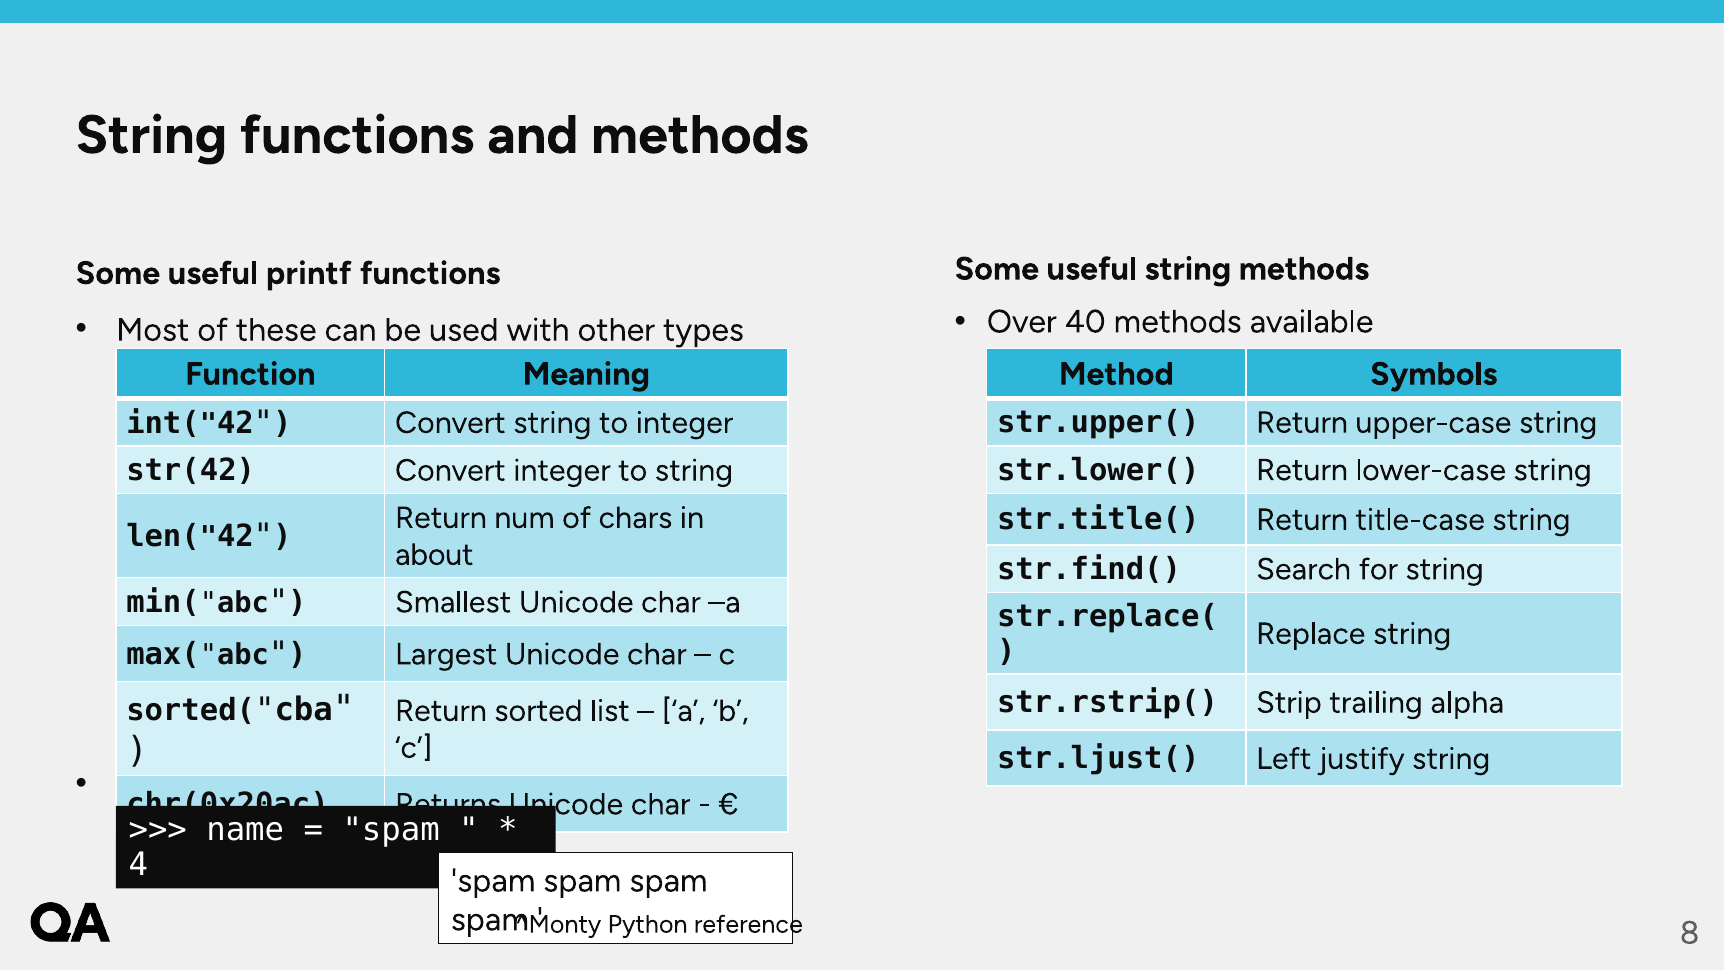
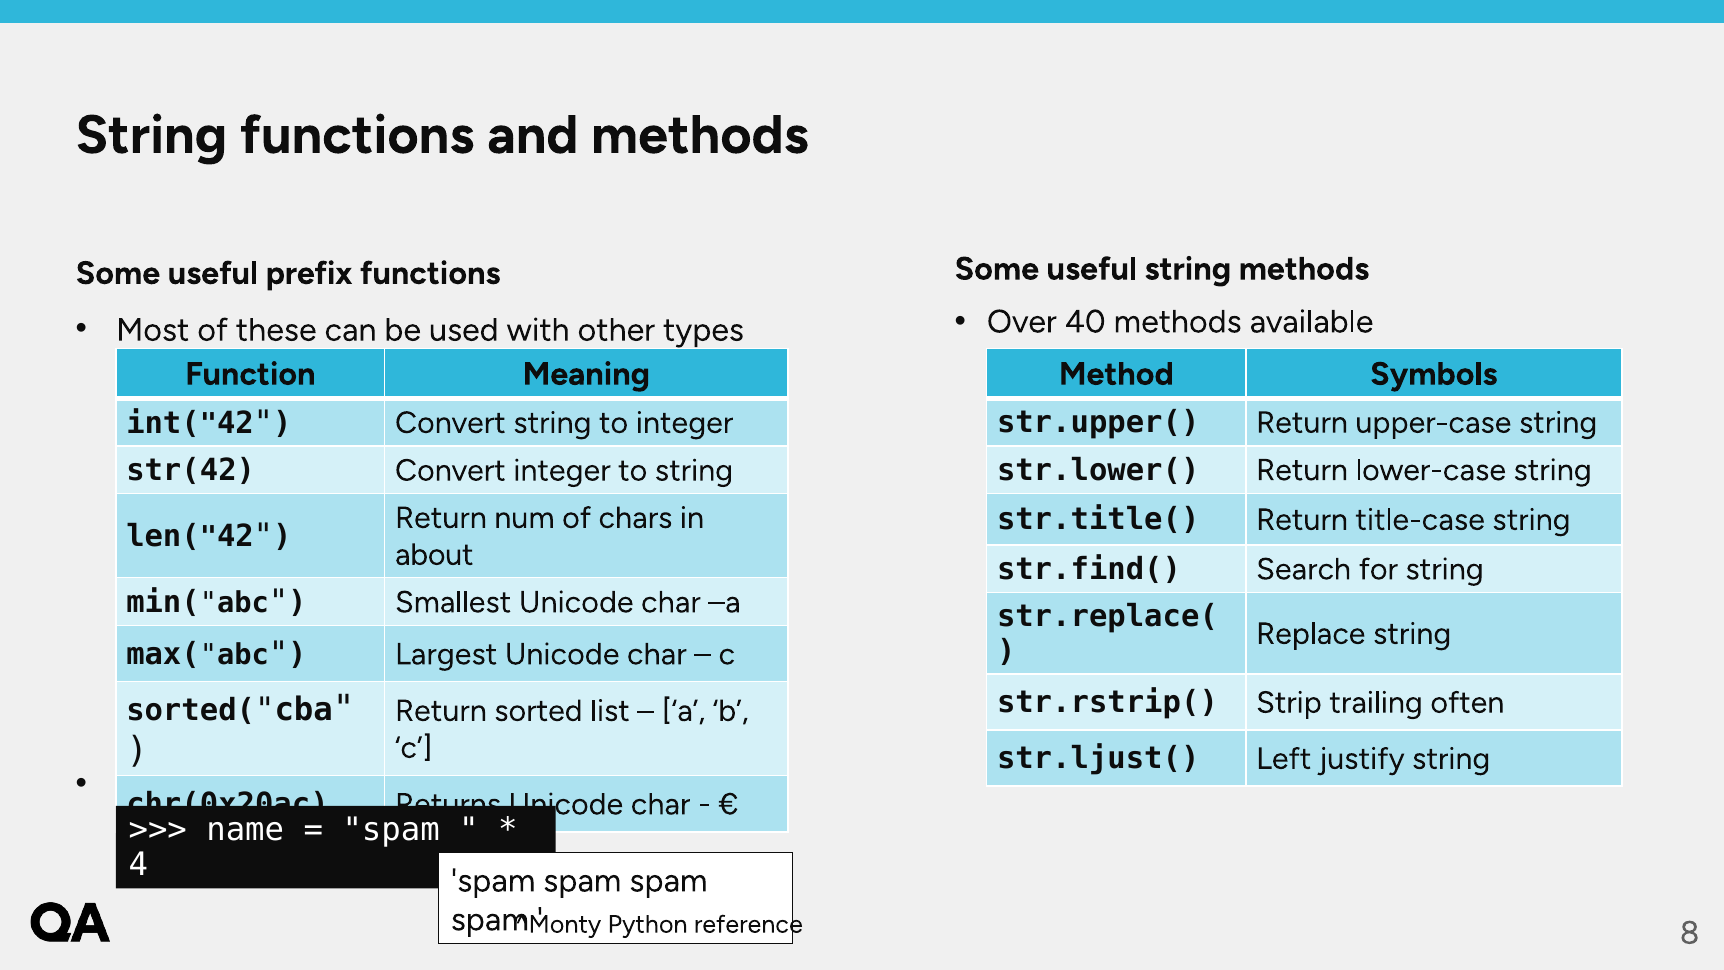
printf: printf -> prefix (309, 273)
alpha: alpha -> often (1467, 702)
